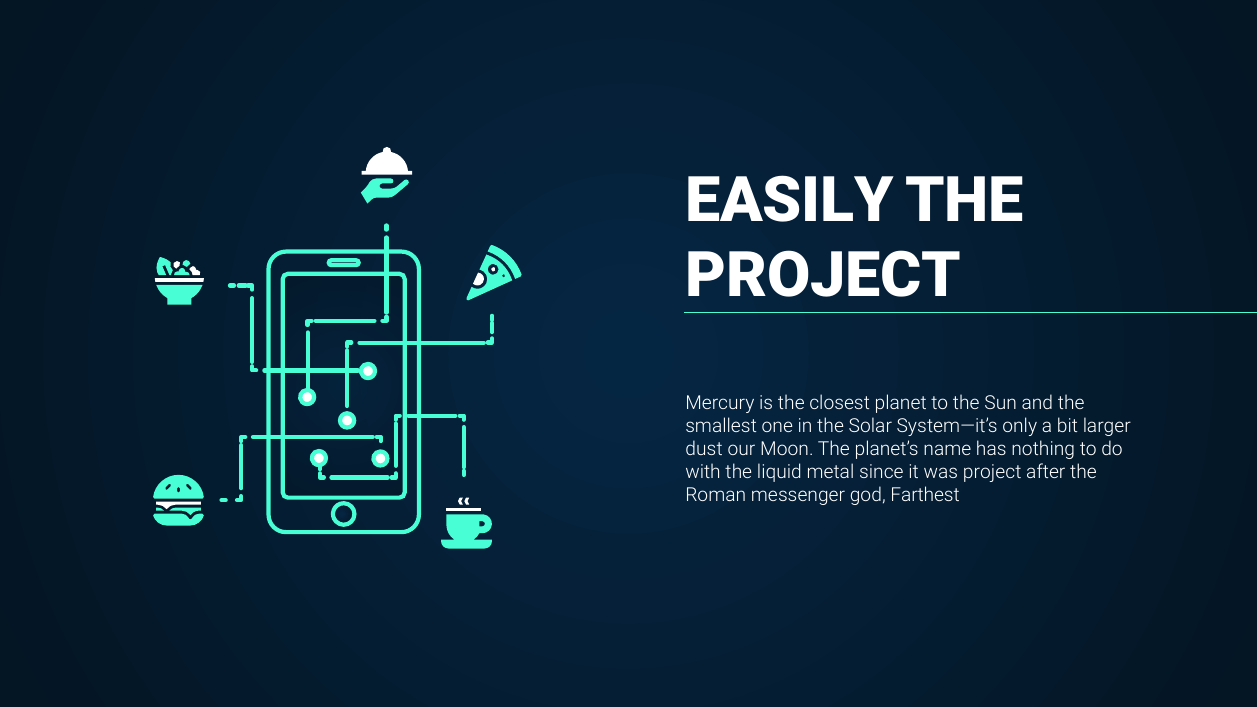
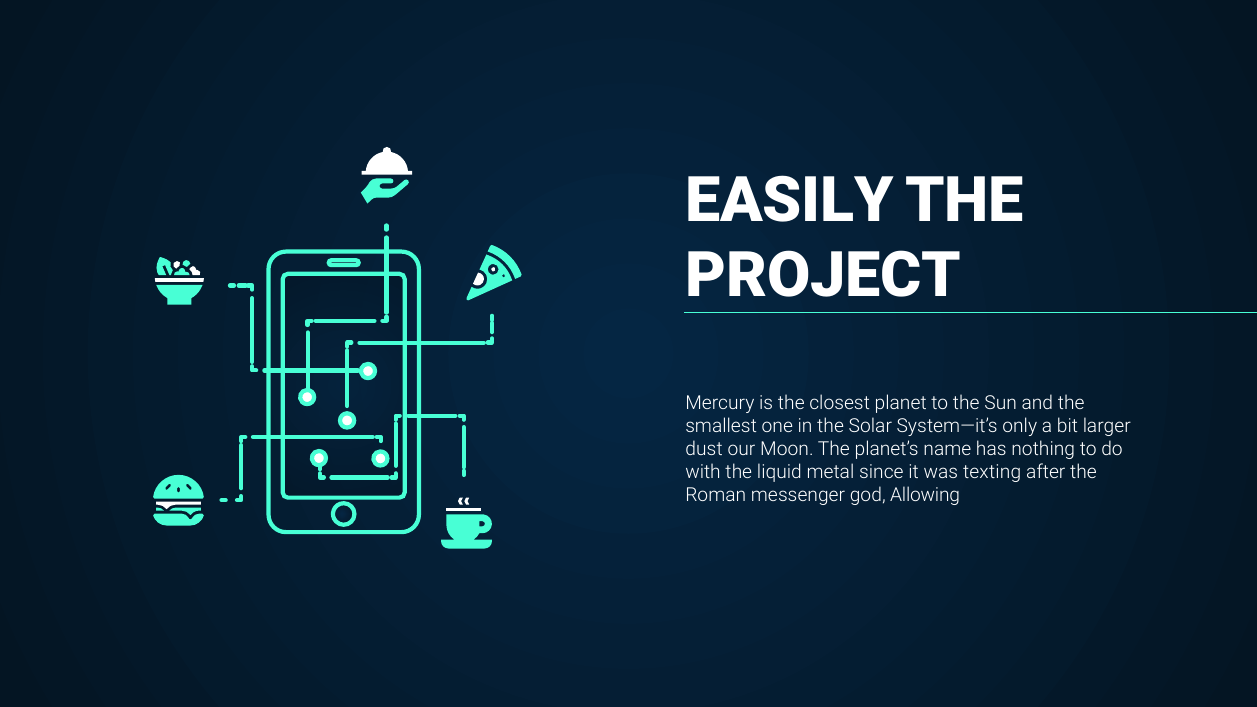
was project: project -> texting (992, 472)
Farthest: Farthest -> Allowing (925, 495)
